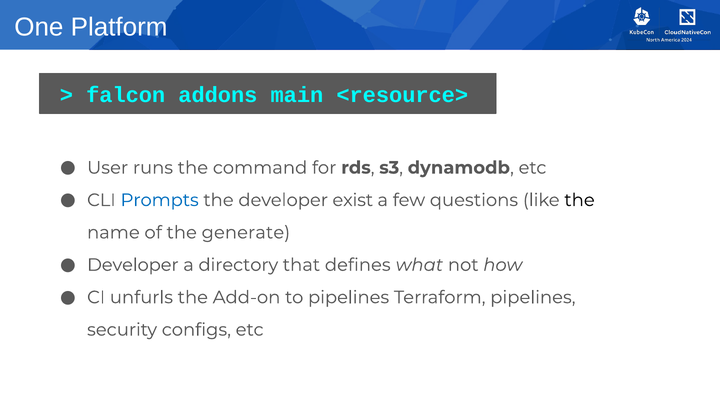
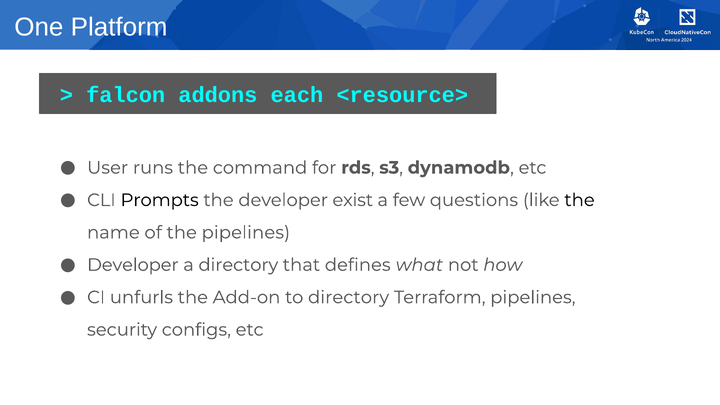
main: main -> each (297, 95)
Prompts colour: blue -> black (160, 200)
the generate: generate -> pipelines (246, 233)
to pipelines: pipelines -> directory (349, 297)
